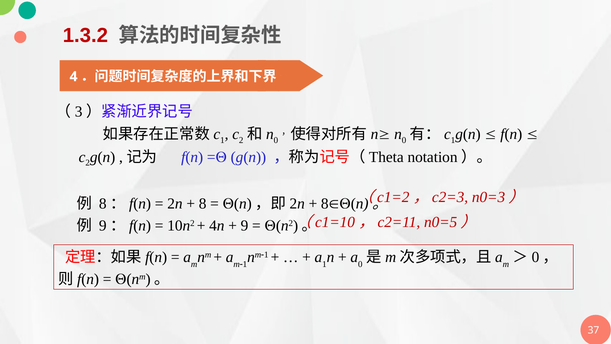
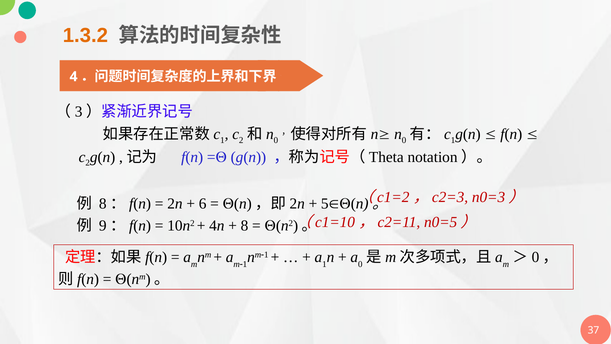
1.3.2 colour: red -> orange (85, 35)
8: 8 -> 6 (203, 204)
8: 8 -> 5 (325, 204)
9: 9 -> 8 (244, 226)
